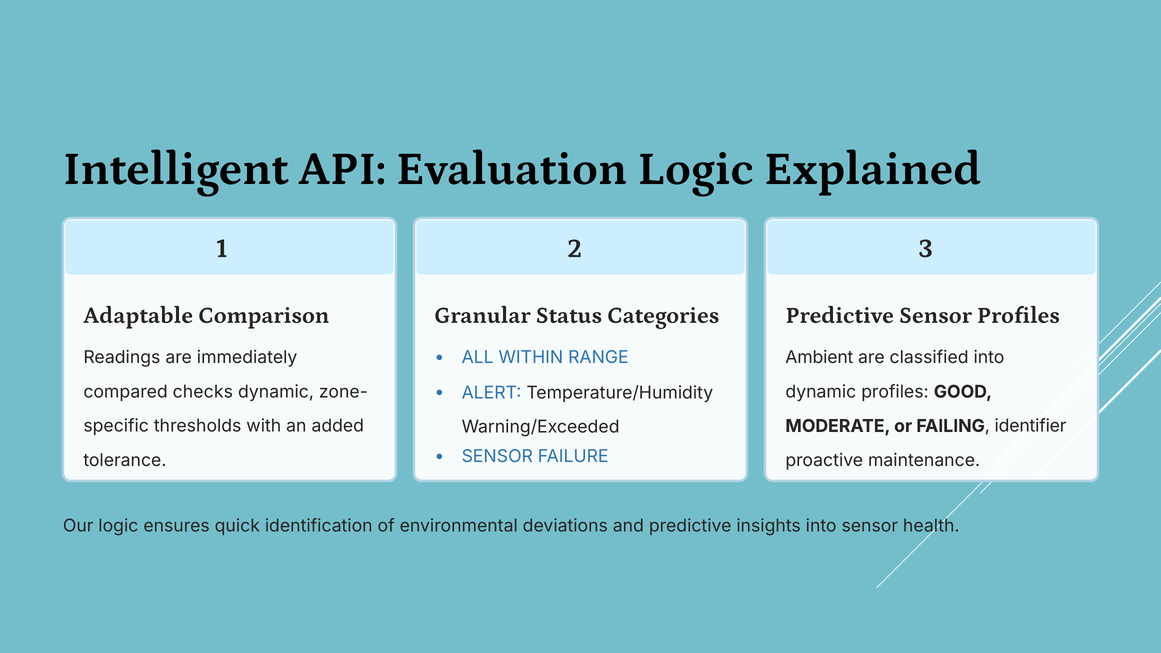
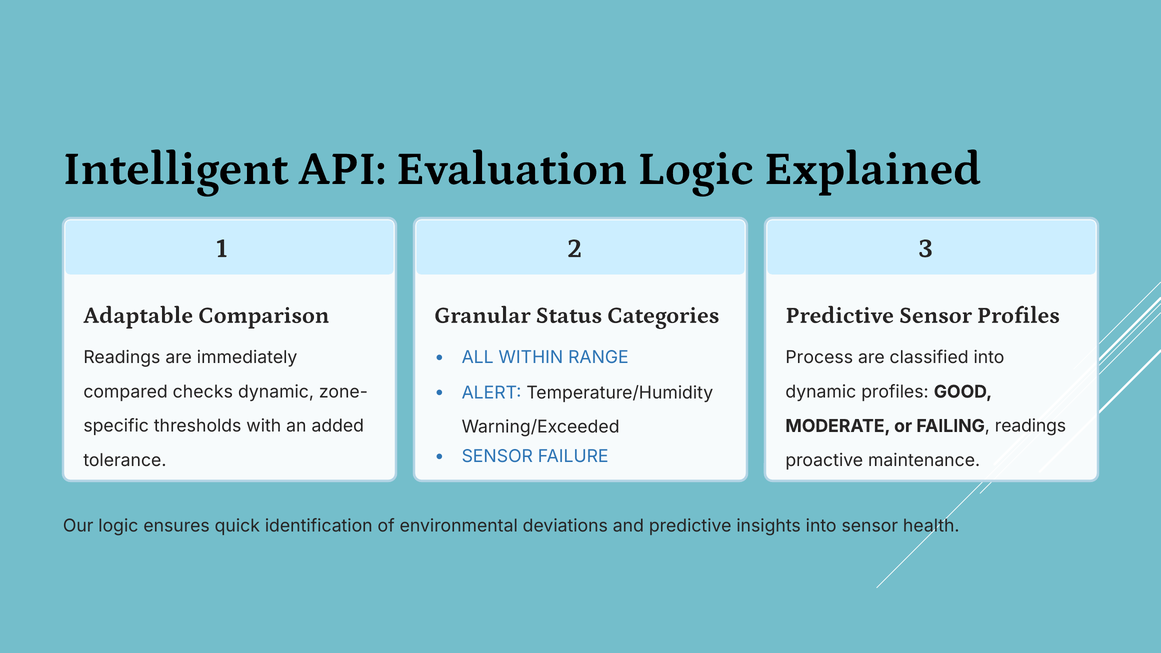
Ambient: Ambient -> Process (819, 358)
FAILING identifier: identifier -> readings (1031, 426)
